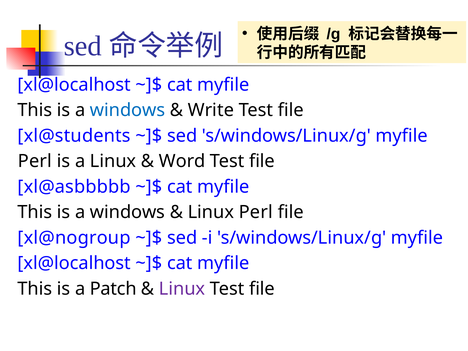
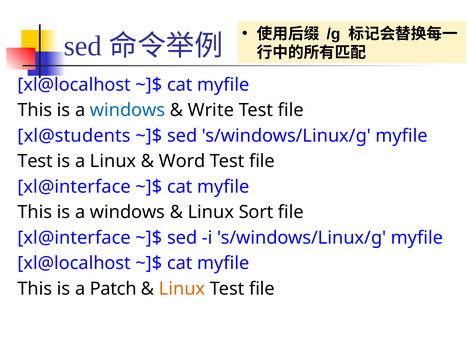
Perl: Perl -> Test (35, 161)
xl@asbbbbb: xl@asbbbbb -> xl@interface (74, 187)
Linux Perl: Perl -> Sort (256, 212)
xl@nogroup: xl@nogroup -> xl@interface (74, 238)
Linux colour: purple -> orange (182, 289)
